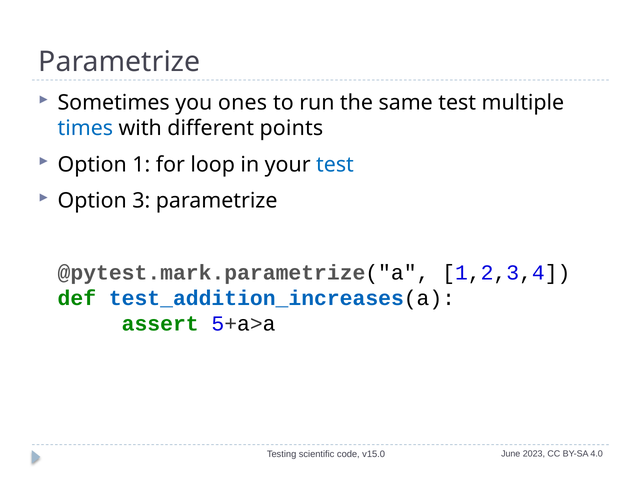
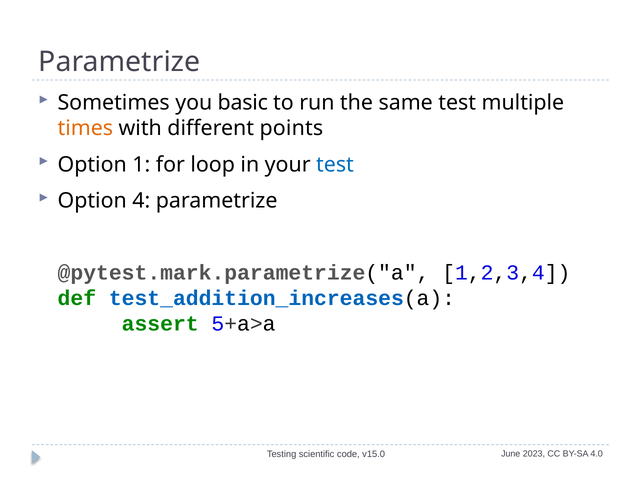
ones: ones -> basic (243, 103)
times colour: blue -> orange (85, 129)
3: 3 -> 4 (141, 201)
